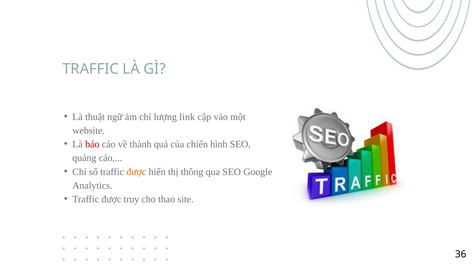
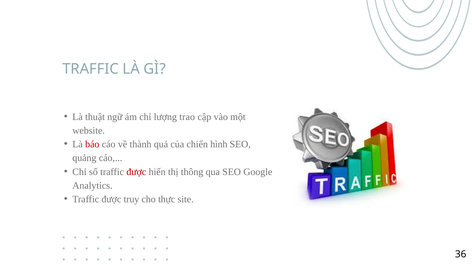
link: link -> trao (187, 117)
được colour: orange -> red (136, 172)
thao: thao -> thực (167, 200)
